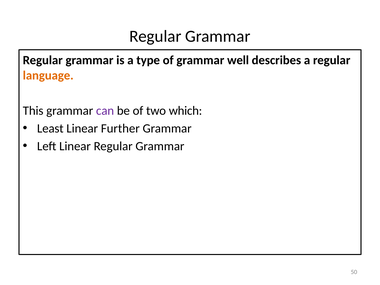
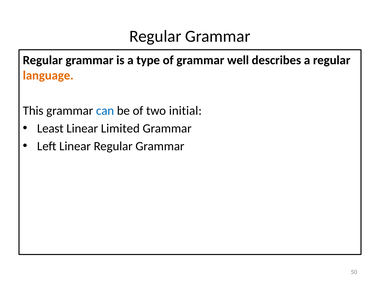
can colour: purple -> blue (105, 111)
which: which -> initial (185, 111)
Further: Further -> Limited (120, 129)
